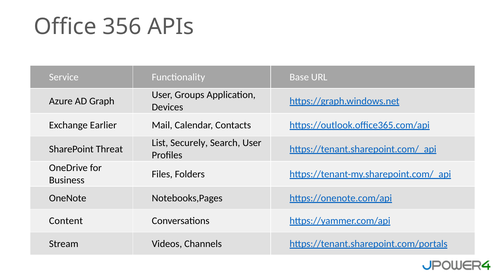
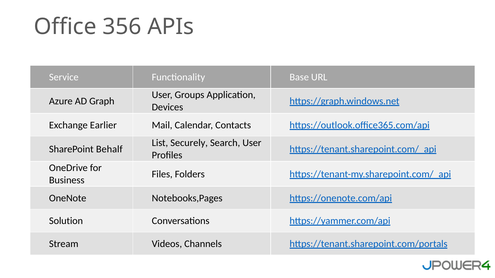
Threat: Threat -> Behalf (109, 149)
Content: Content -> Solution (66, 221)
